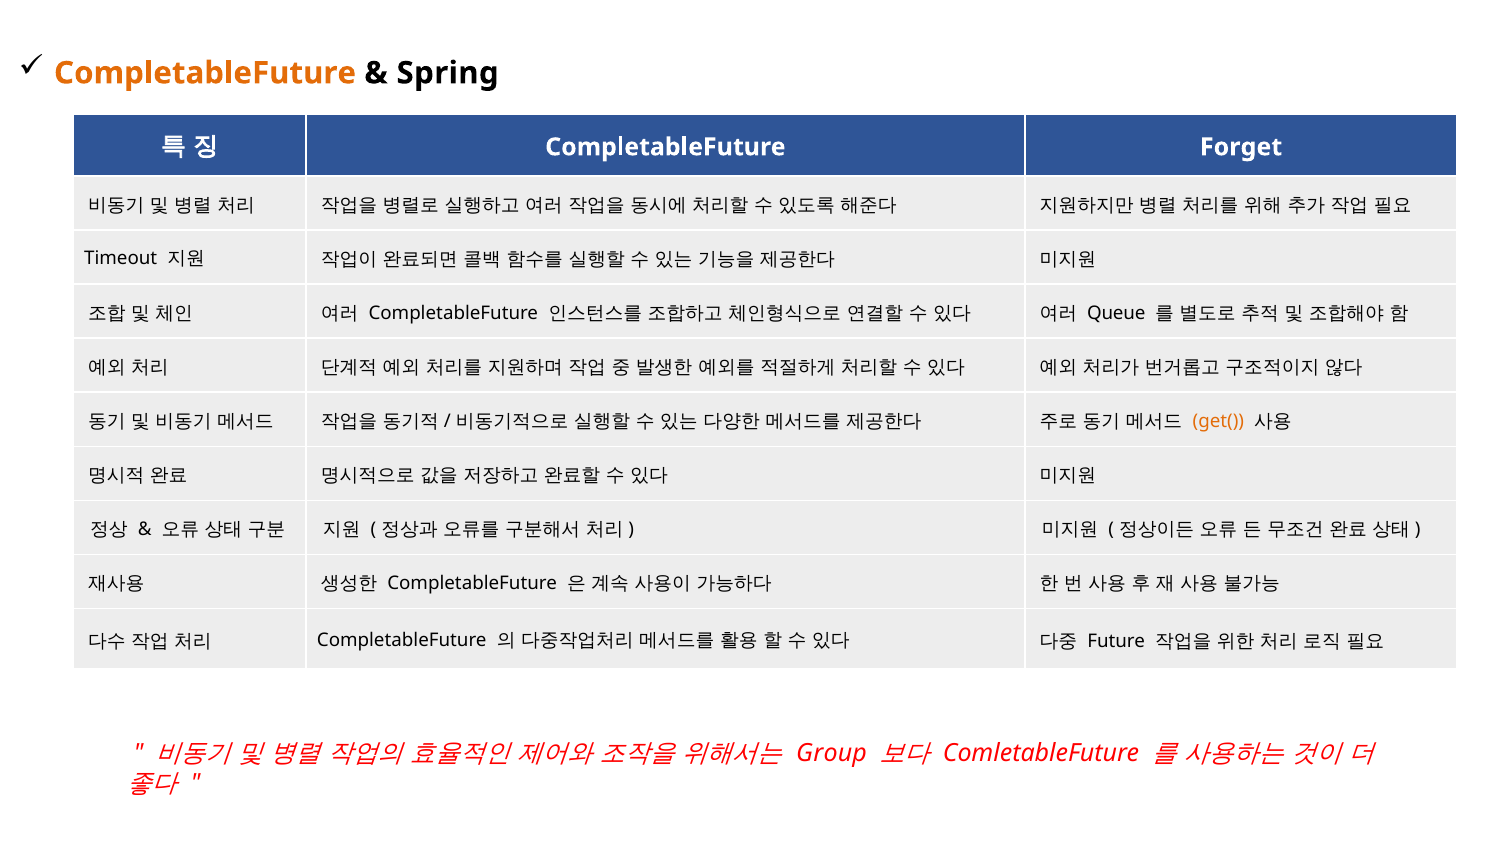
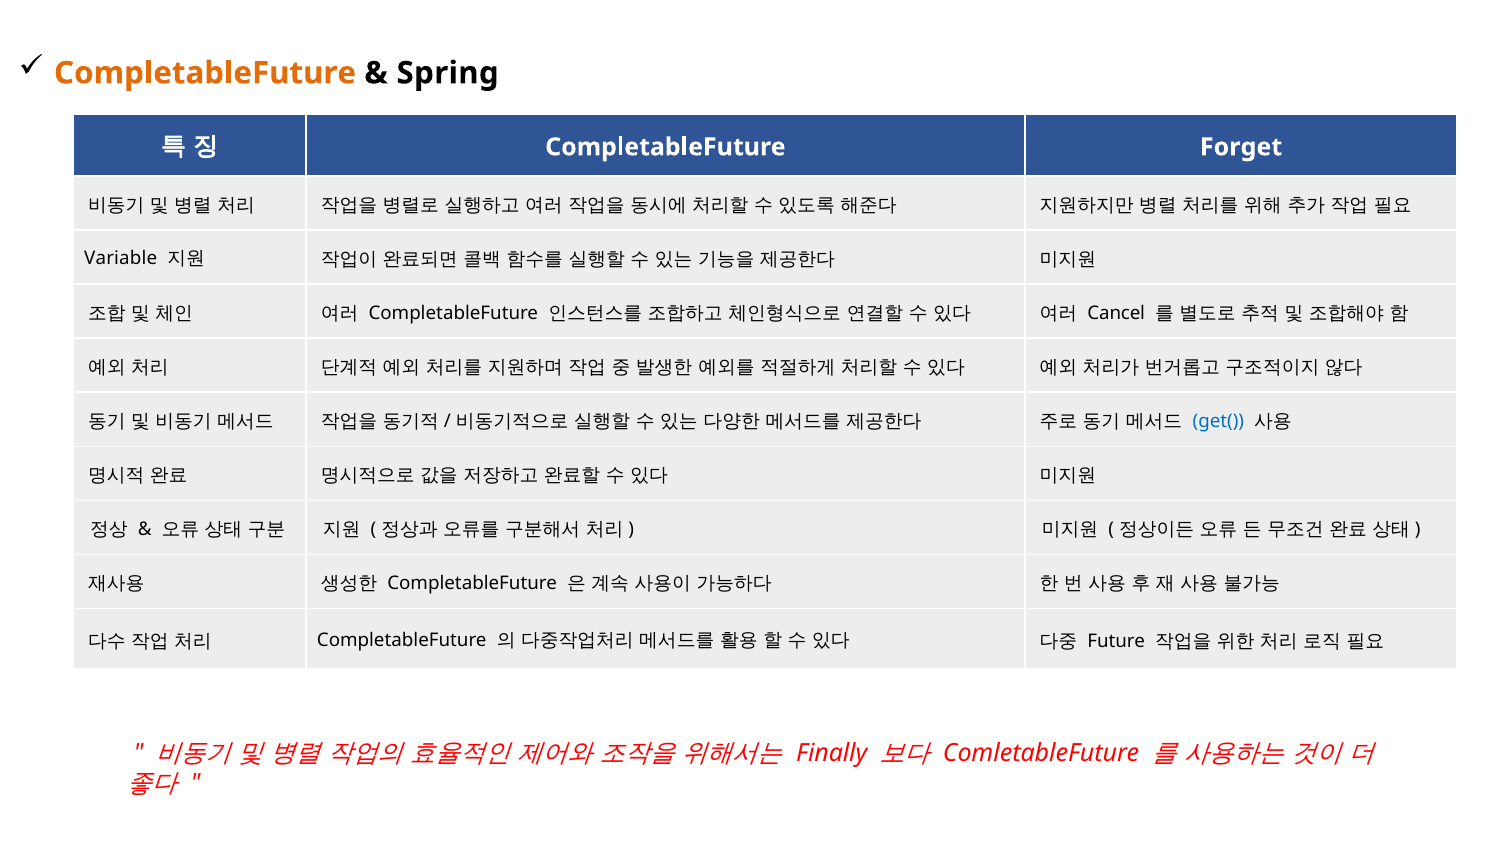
Timeout: Timeout -> Variable (121, 259)
Queue: Queue -> Cancel (1116, 314)
get( colour: orange -> blue (1218, 422)
Group: Group -> Finally (832, 754)
